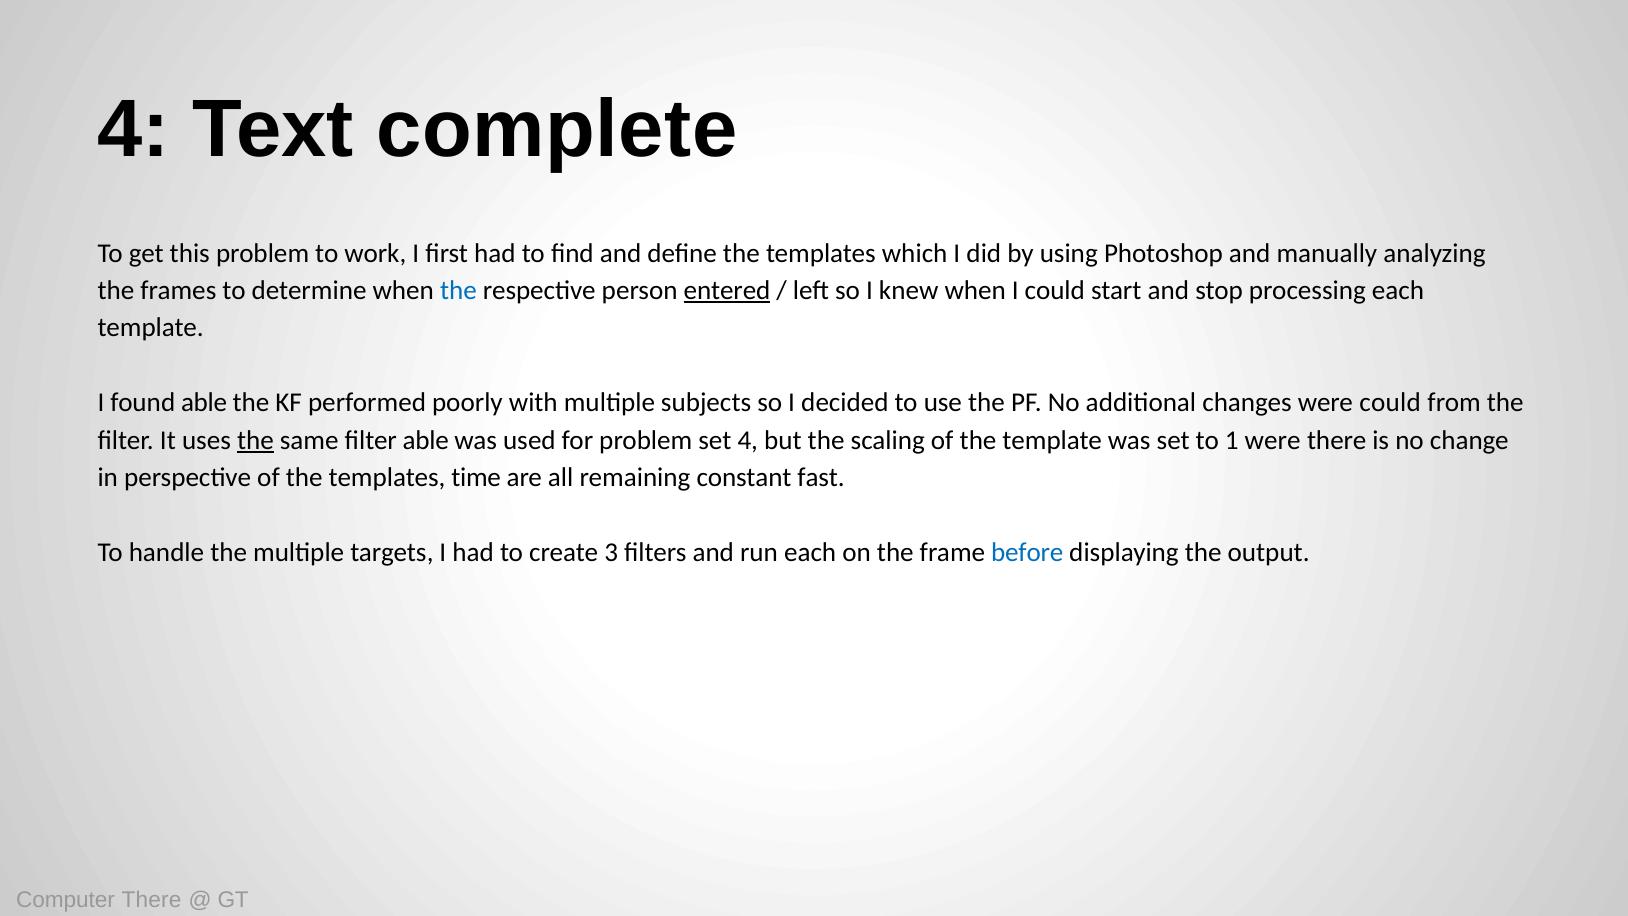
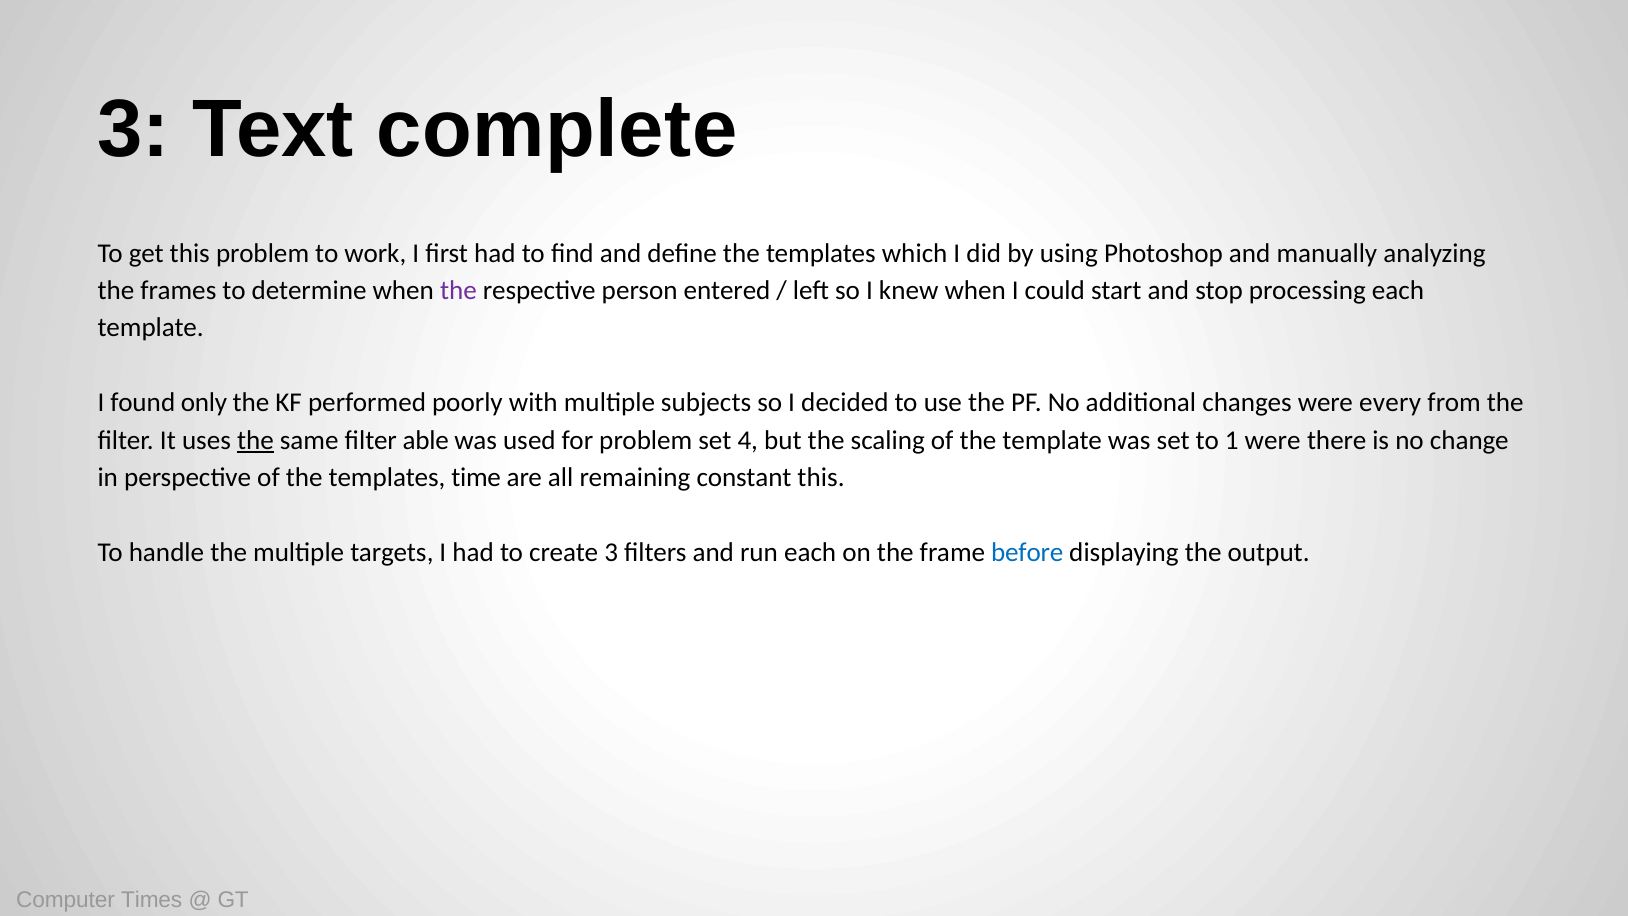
4: 4 -> 3 (134, 130)
the colour: blue -> purple (458, 290)
entered underline: present -> none (727, 290)
found able: able -> only (204, 403)
were could: could -> every (1390, 403)
constant fast: fast -> this (821, 478)
Computer There: There -> Times (152, 900)
